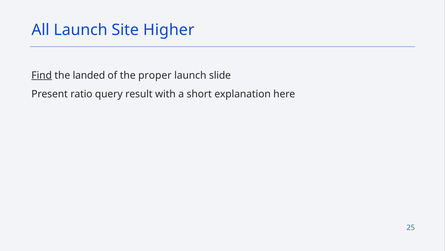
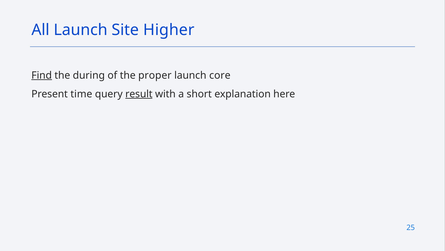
landed: landed -> during (89, 75)
slide: slide -> core (220, 75)
ratio: ratio -> time (81, 94)
result underline: none -> present (139, 94)
